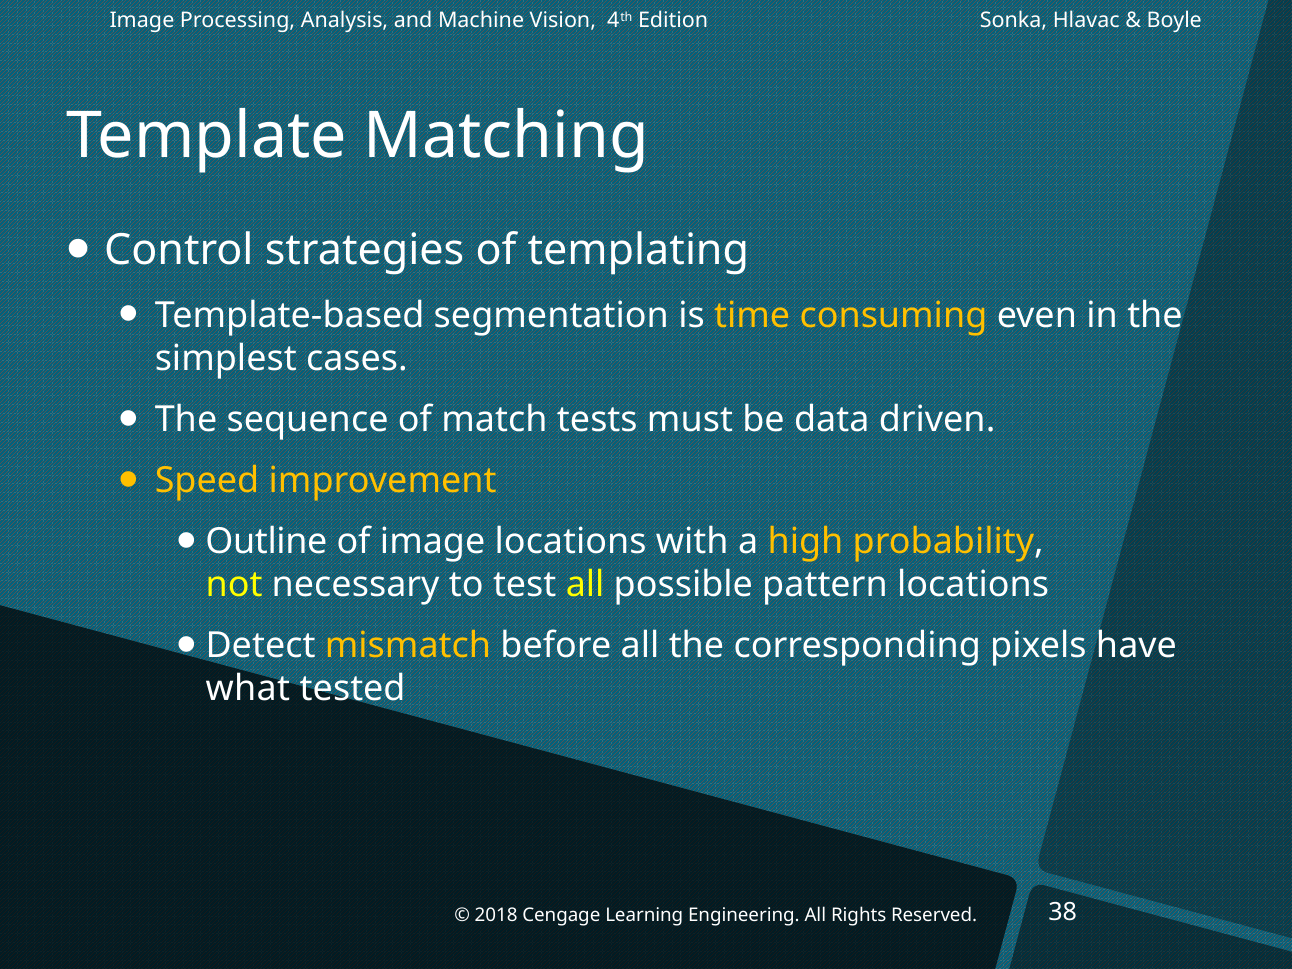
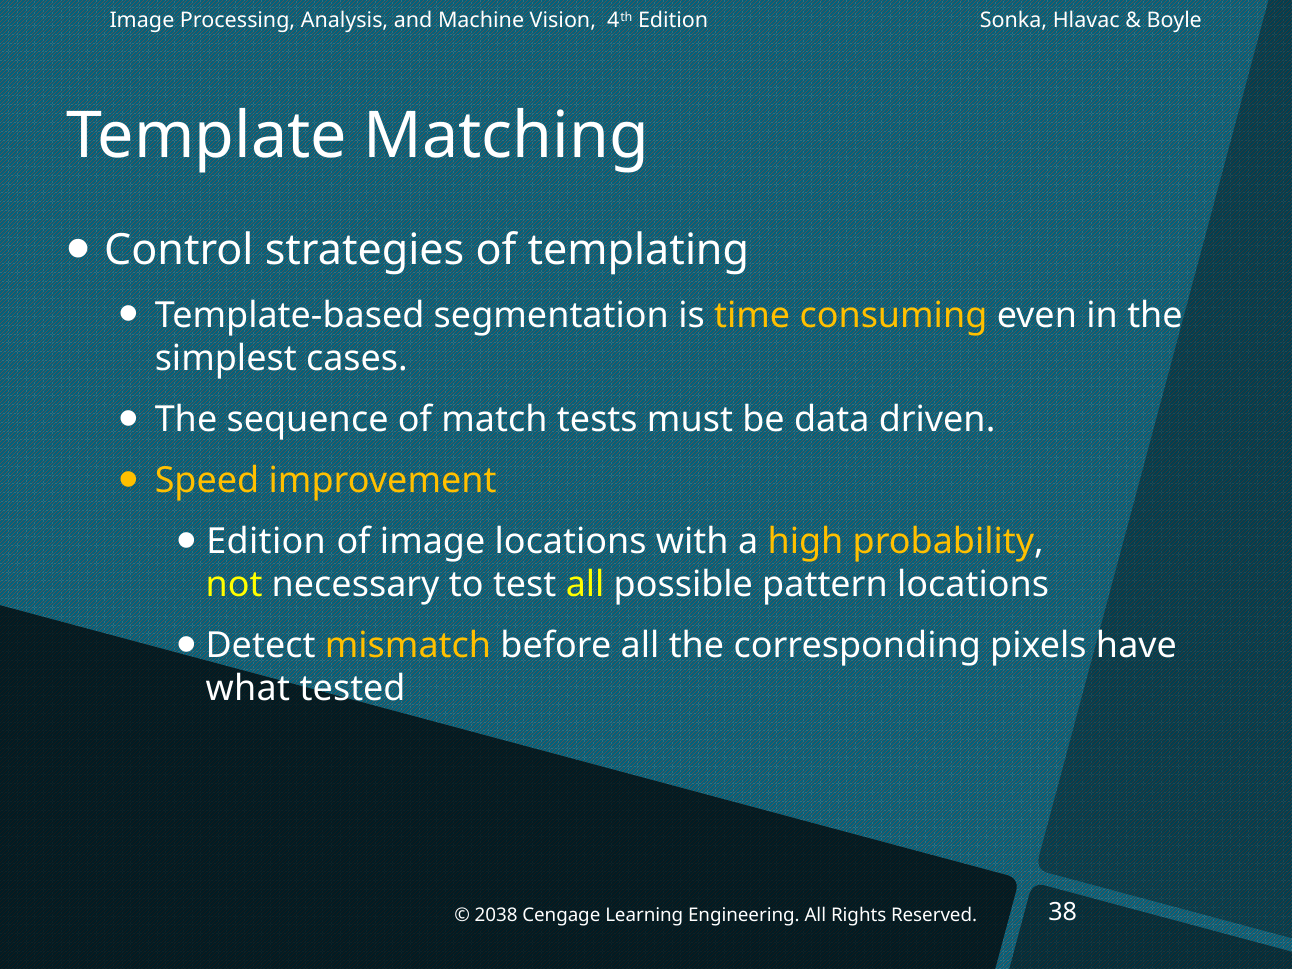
Outline: Outline -> Edition (266, 542)
2018: 2018 -> 2038 (496, 915)
